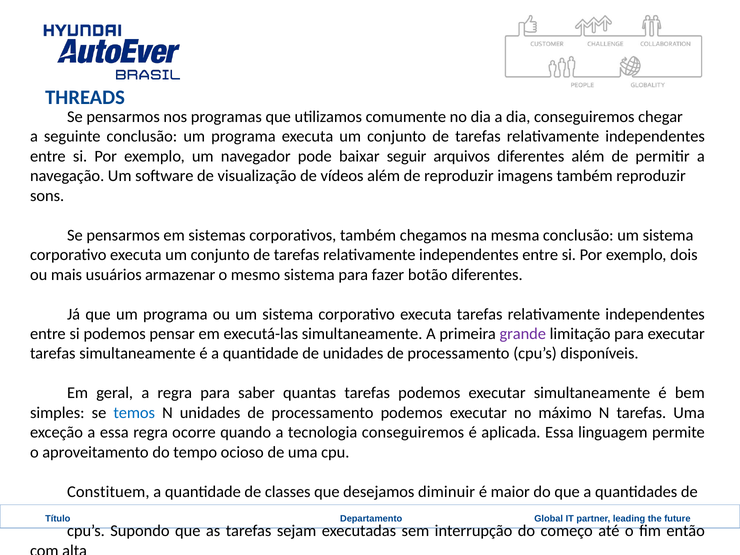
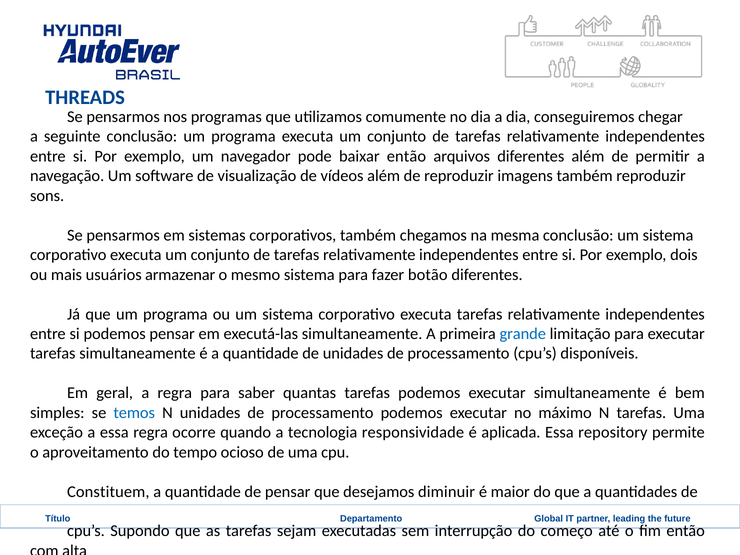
baixar seguir: seguir -> então (406, 156)
grande colour: purple -> blue (523, 334)
tecnologia conseguiremos: conseguiremos -> responsividade (413, 432)
linguagem: linguagem -> repository (613, 432)
de classes: classes -> pensar (288, 492)
